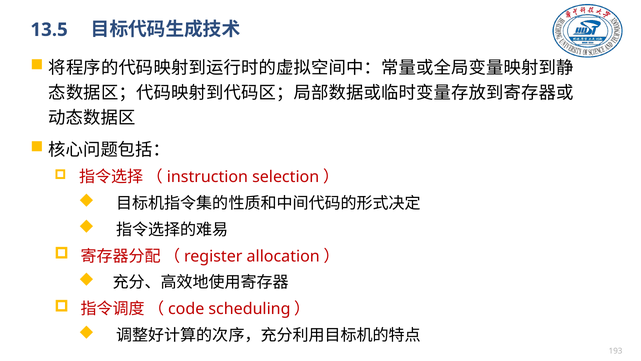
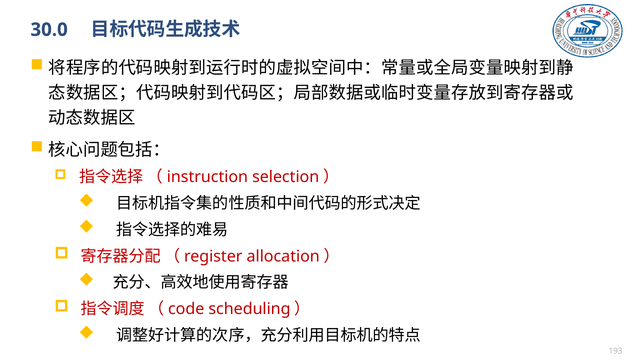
13.5: 13.5 -> 30.0 (49, 30)
